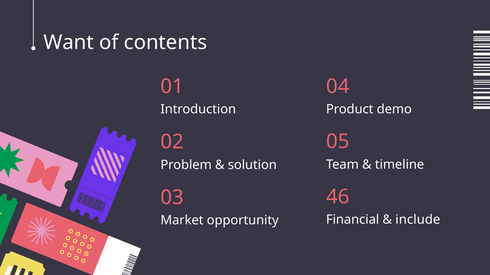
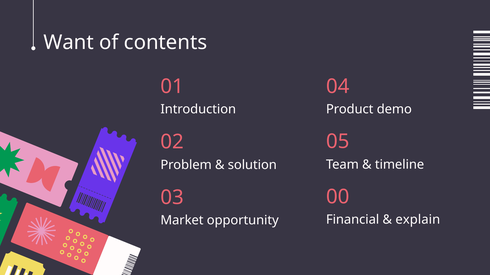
46: 46 -> 00 (338, 197)
include: include -> explain (418, 220)
